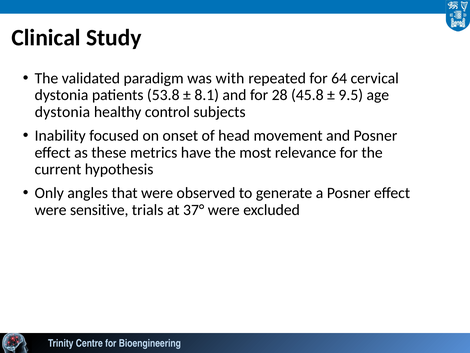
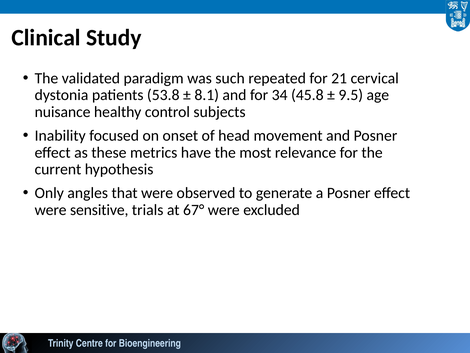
with: with -> such (230, 78)
64: 64 -> 21 (339, 78)
28: 28 -> 34 (280, 95)
dystonia: dystonia -> nuisance (63, 112)
37°: 37° -> 67° (194, 210)
